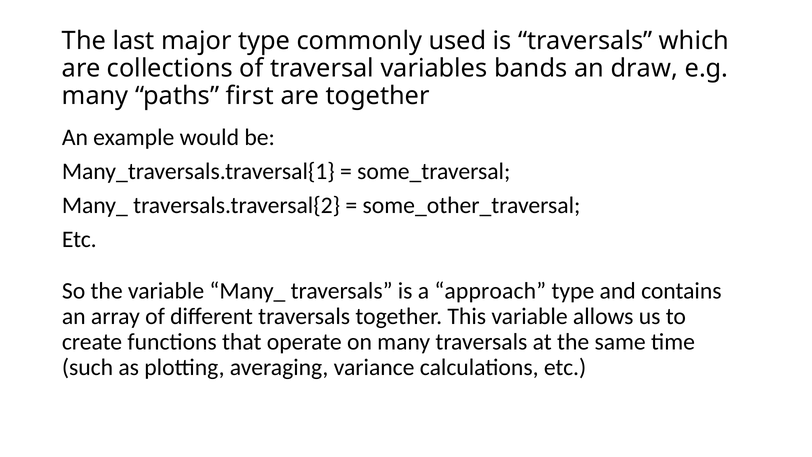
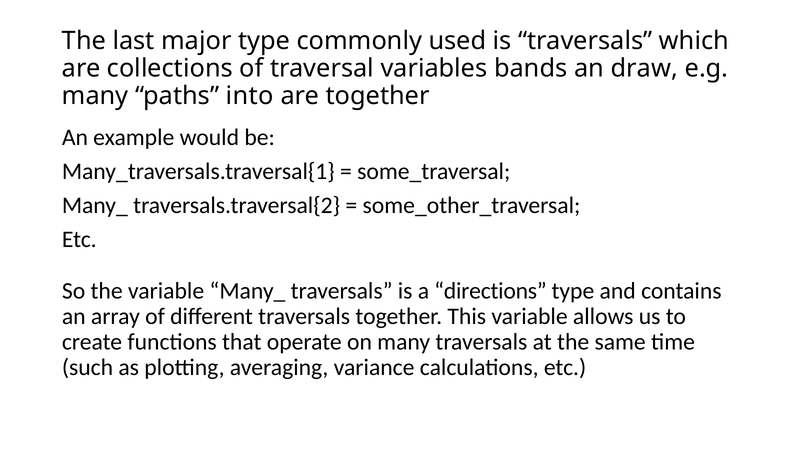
first: first -> into (250, 96)
approach: approach -> directions (490, 291)
